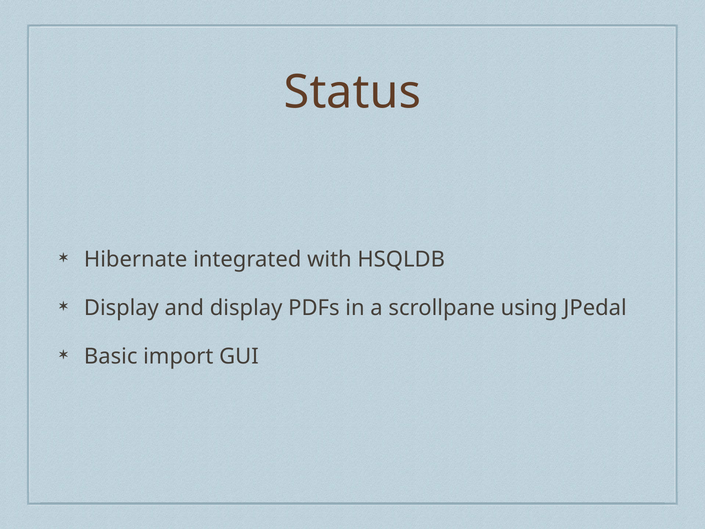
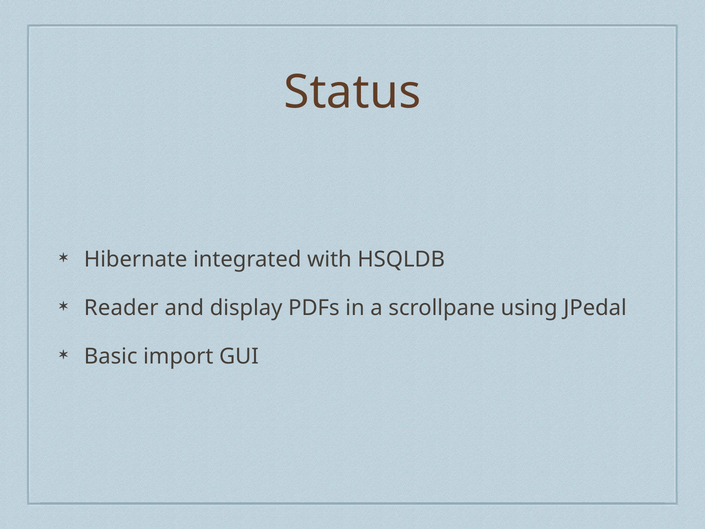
Display: Display -> Reader (121, 308)
